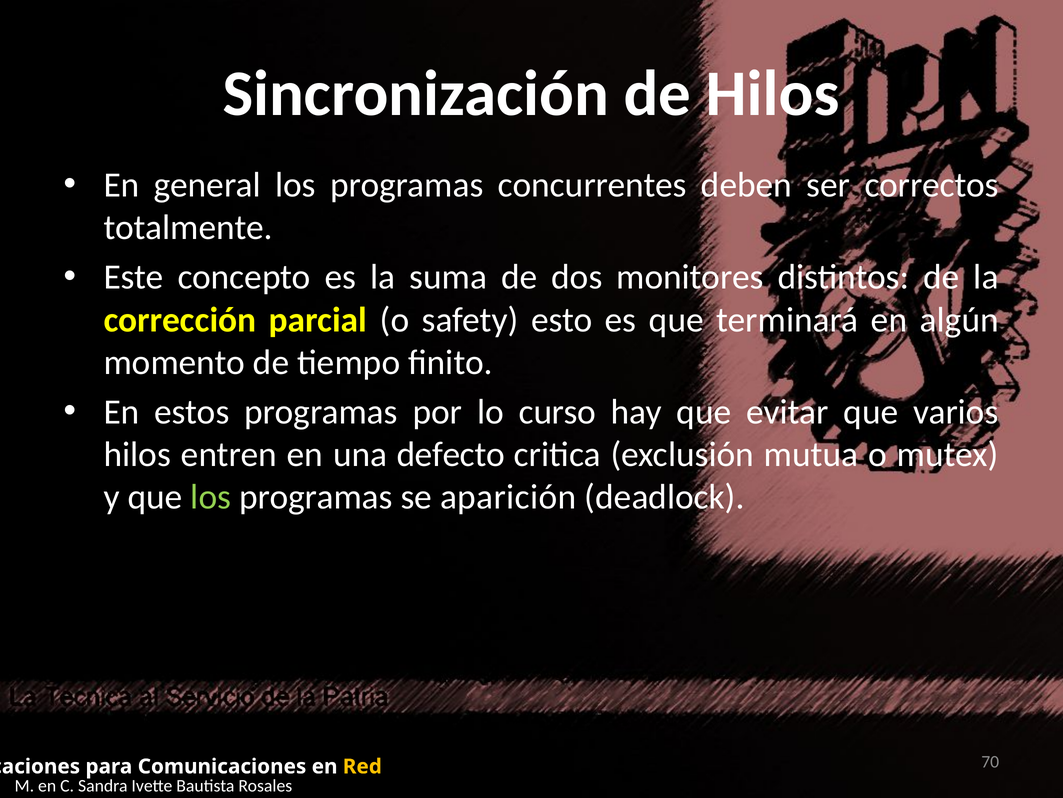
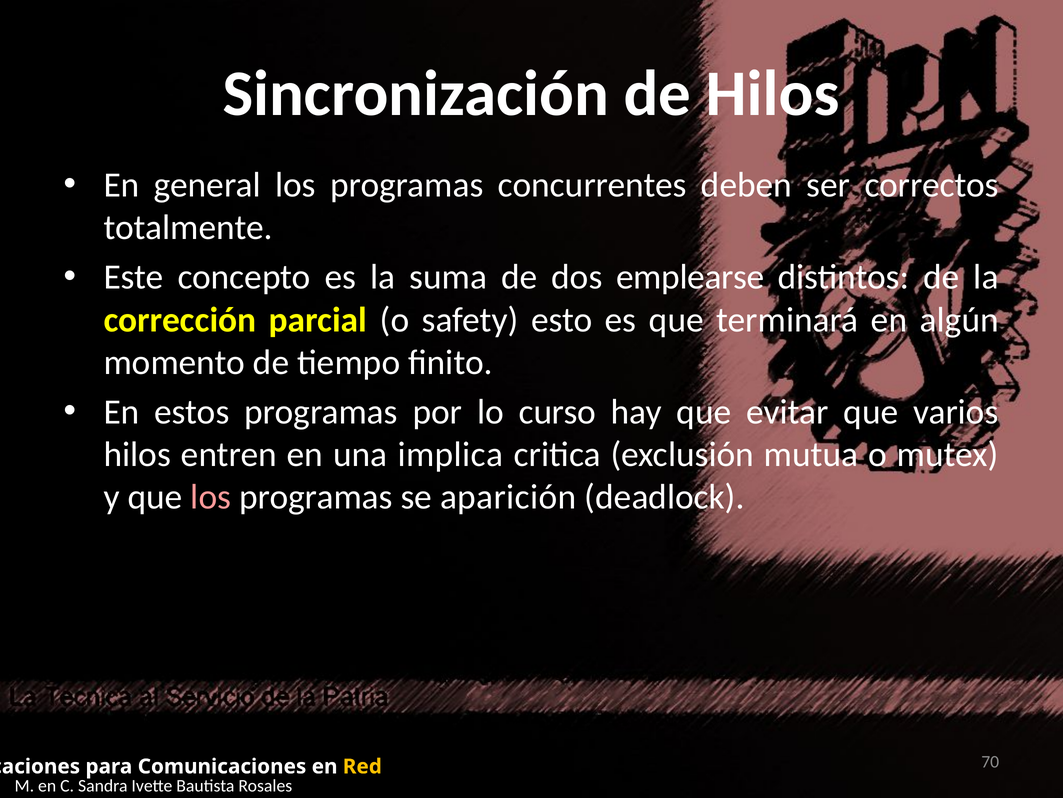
monitores: monitores -> emplearse (690, 277)
defecto: defecto -> implica (450, 454)
los colour: light green -> pink (211, 497)
